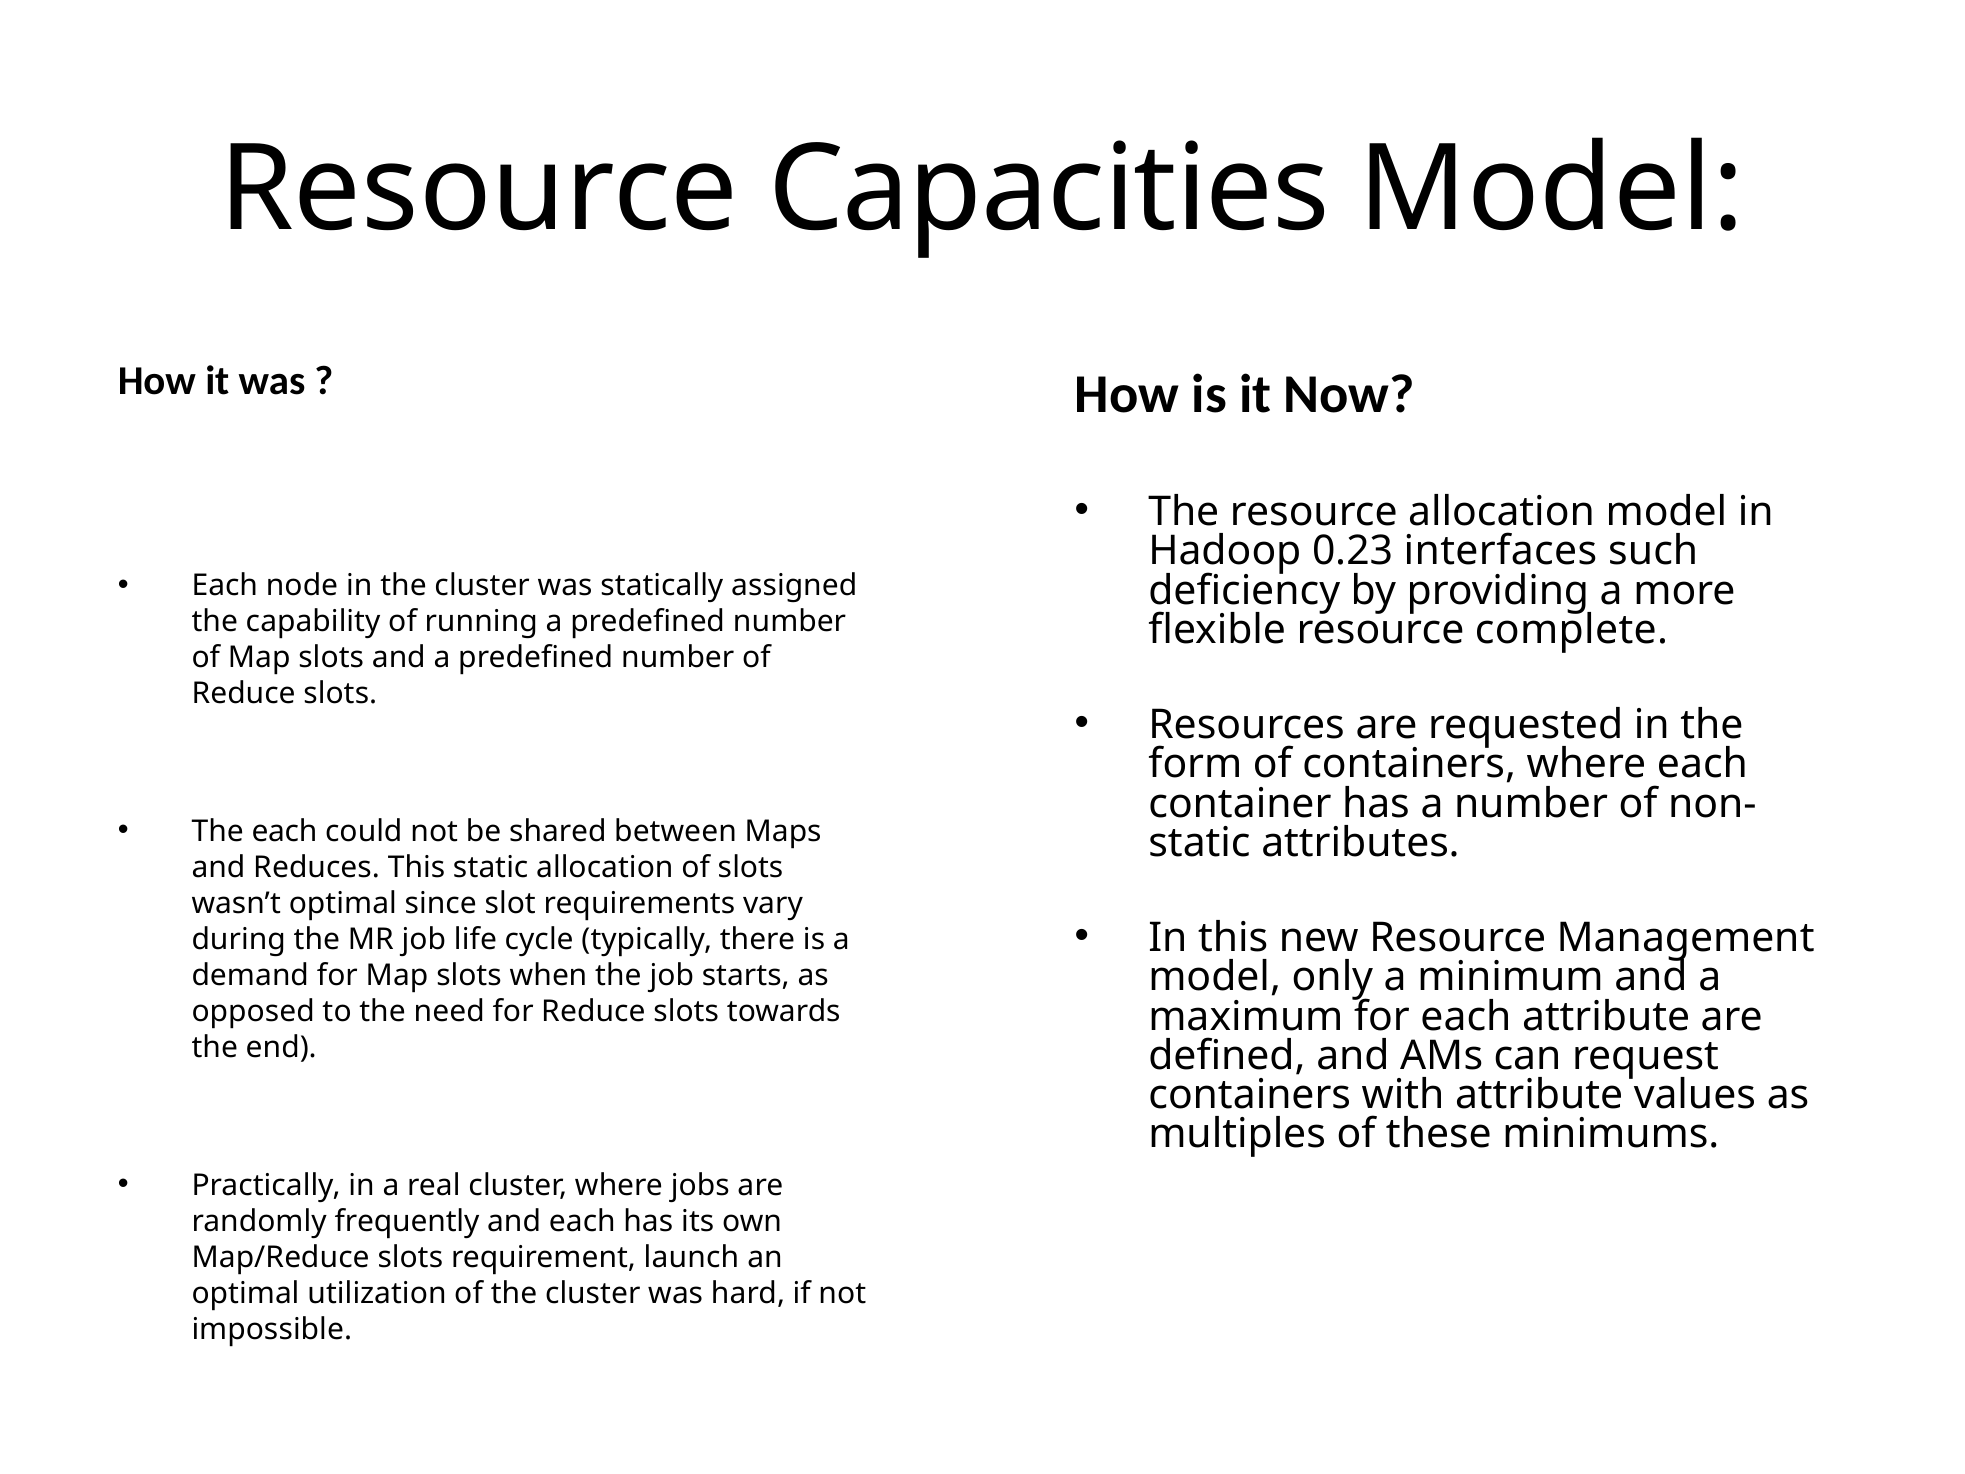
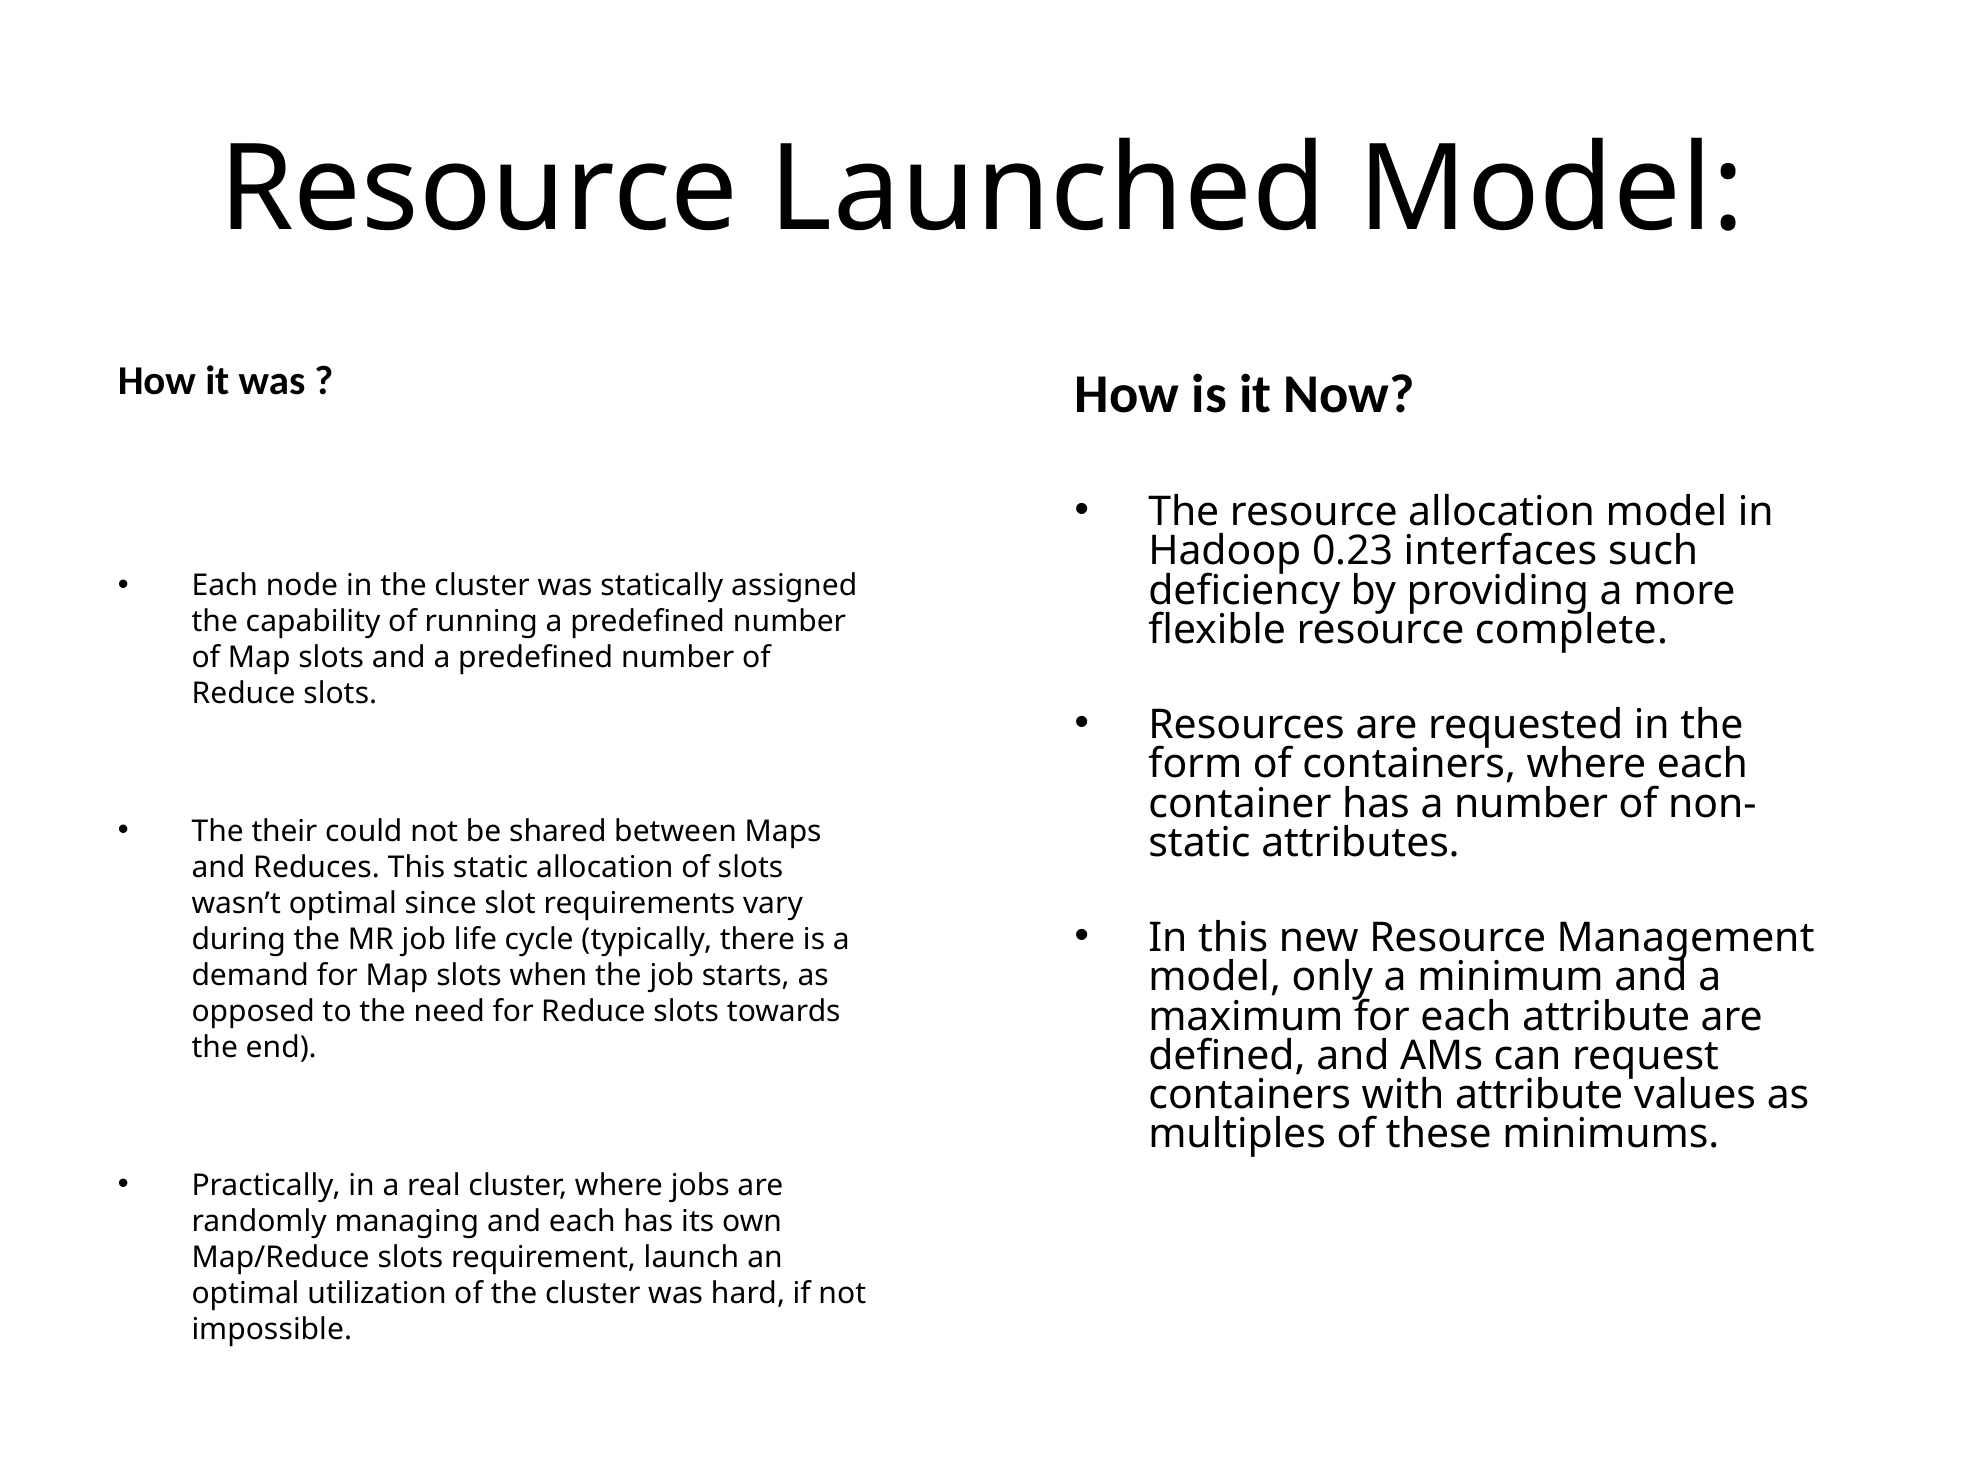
Capacities: Capacities -> Launched (1048, 190)
The each: each -> their (284, 831)
frequently: frequently -> managing (407, 1221)
